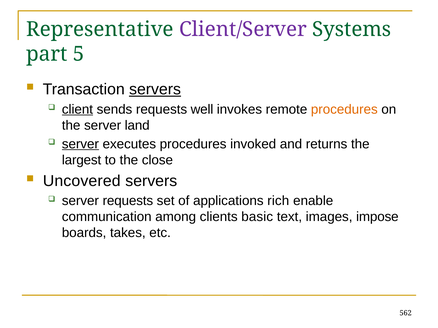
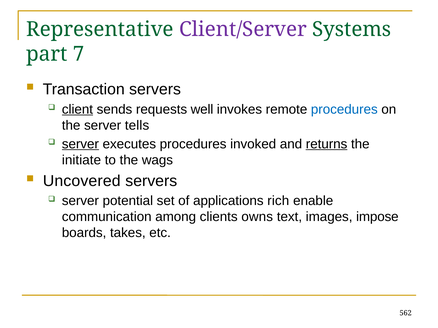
5: 5 -> 7 (79, 54)
servers underline: present -> none (155, 89)
procedures colour: orange -> blue (344, 109)
land: land -> tells (137, 126)
returns underline: none -> present (327, 144)
largest: largest -> initiate (81, 160)
close: close -> wags (157, 160)
server requests: requests -> potential (128, 201)
basic: basic -> owns (257, 217)
